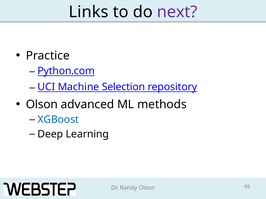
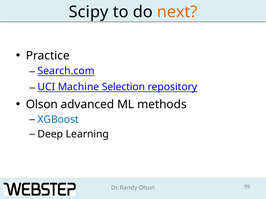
Links: Links -> Scipy (89, 12)
next colour: purple -> orange (177, 12)
Python.com: Python.com -> Search.com (66, 71)
